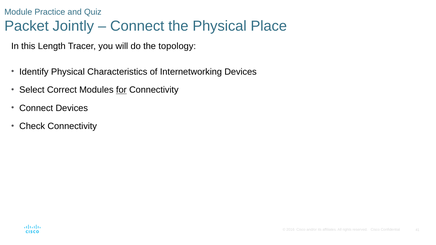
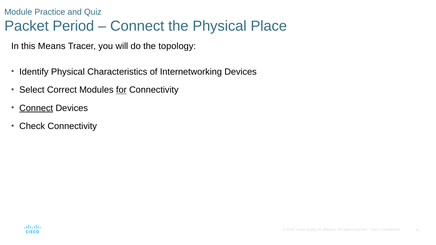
Jointly: Jointly -> Period (73, 26)
Length: Length -> Means (52, 46)
Connect underline: none -> present (36, 108)
